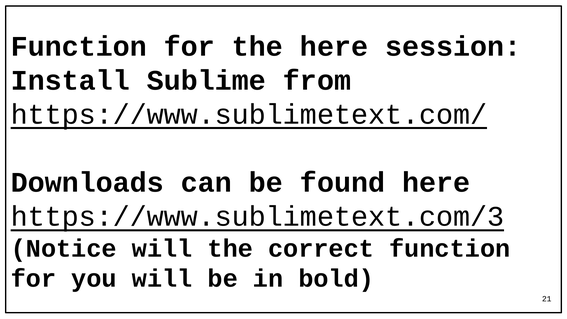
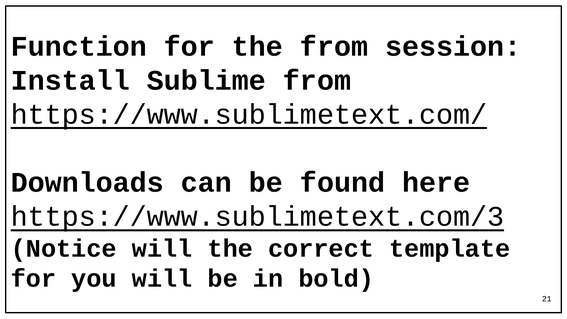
the here: here -> from (334, 46)
correct function: function -> template (450, 248)
